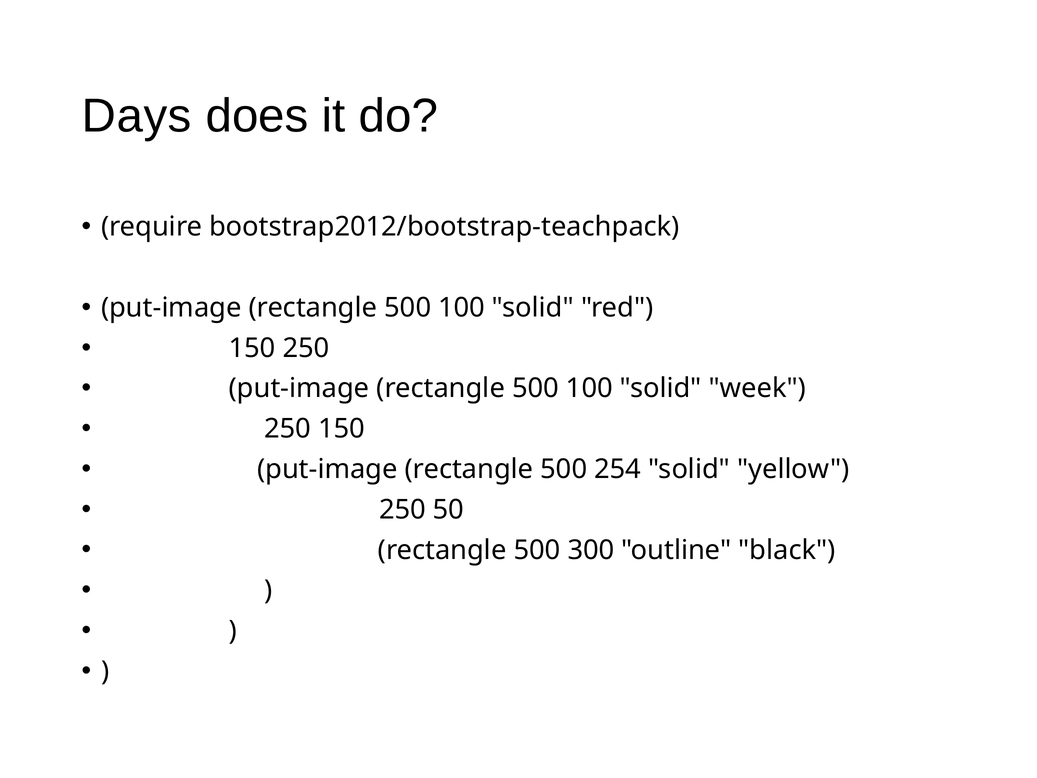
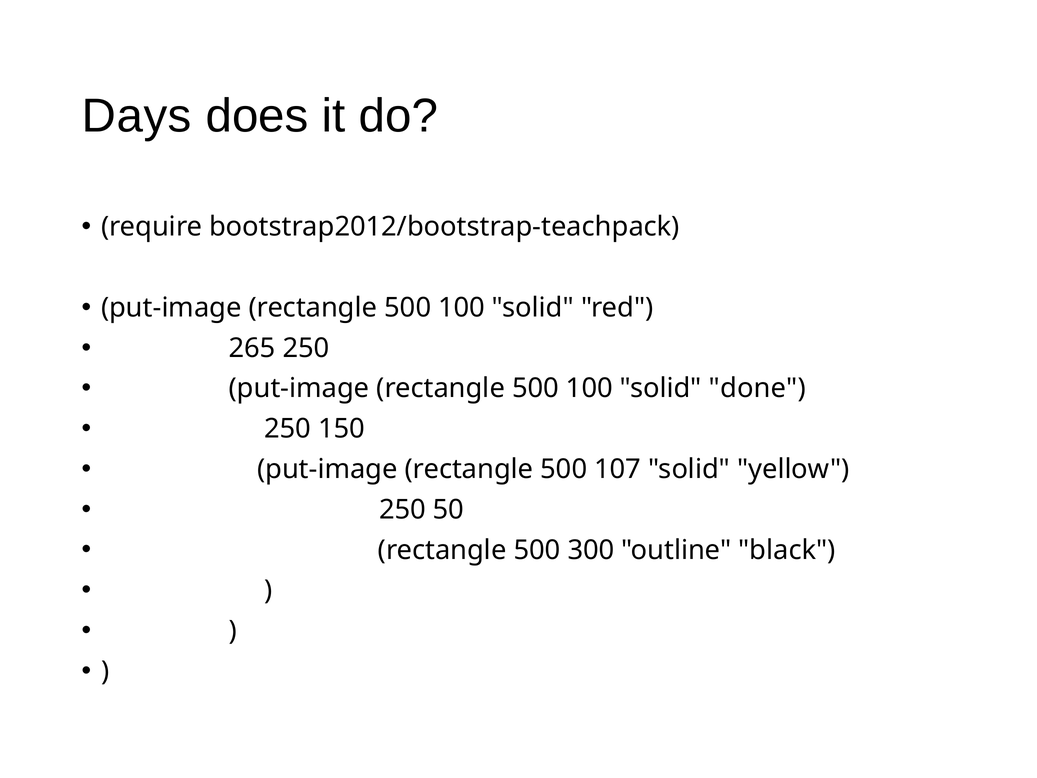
150: 150 -> 265 (252, 348)
week: week -> done (757, 388)
254: 254 -> 107 (618, 469)
